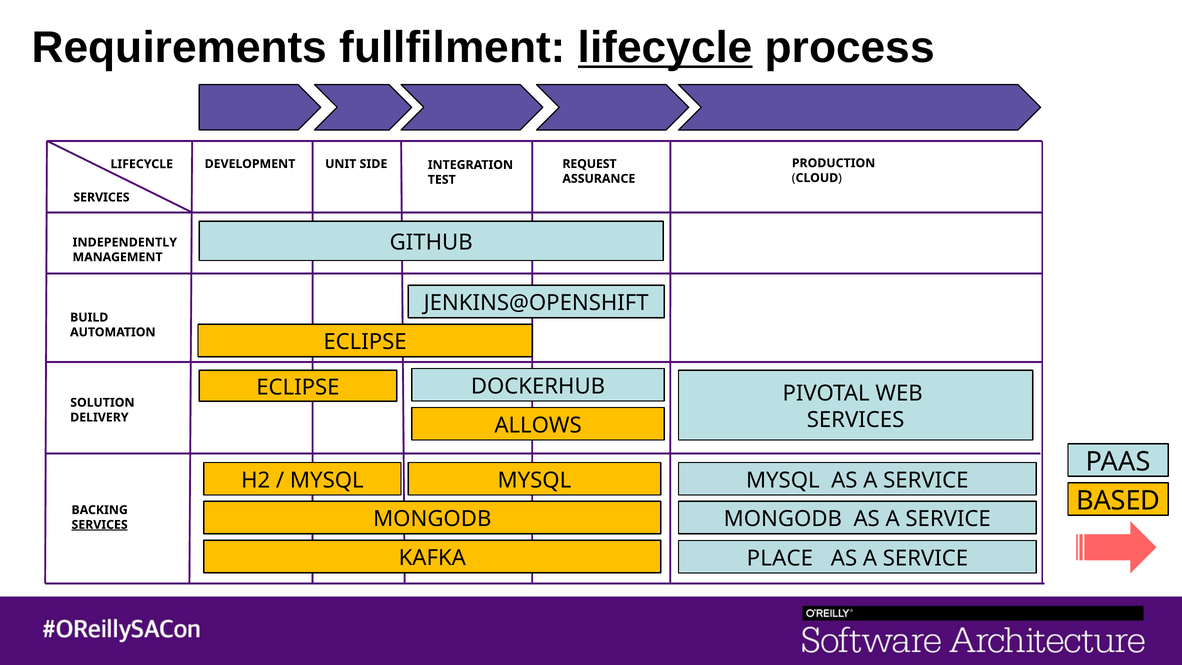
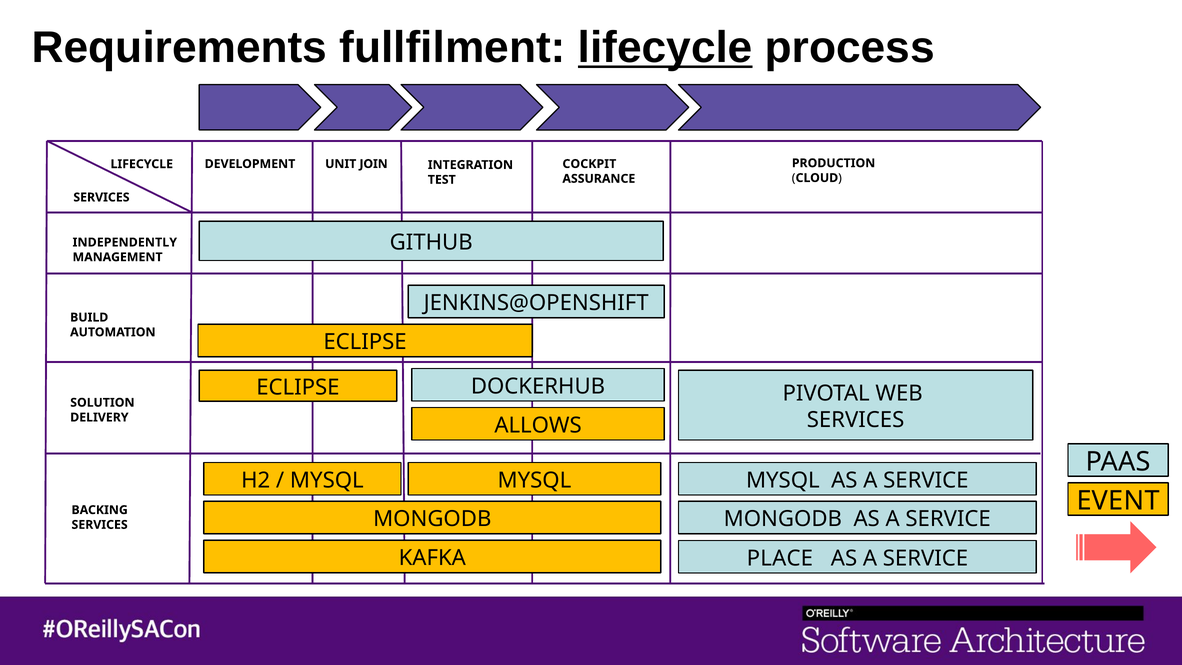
SIDE: SIDE -> JOIN (374, 164)
REQUEST: REQUEST -> COCKPIT (589, 164)
BASED: BASED -> EVENT (1118, 501)
SERVICES underline: present -> none (100, 525)
